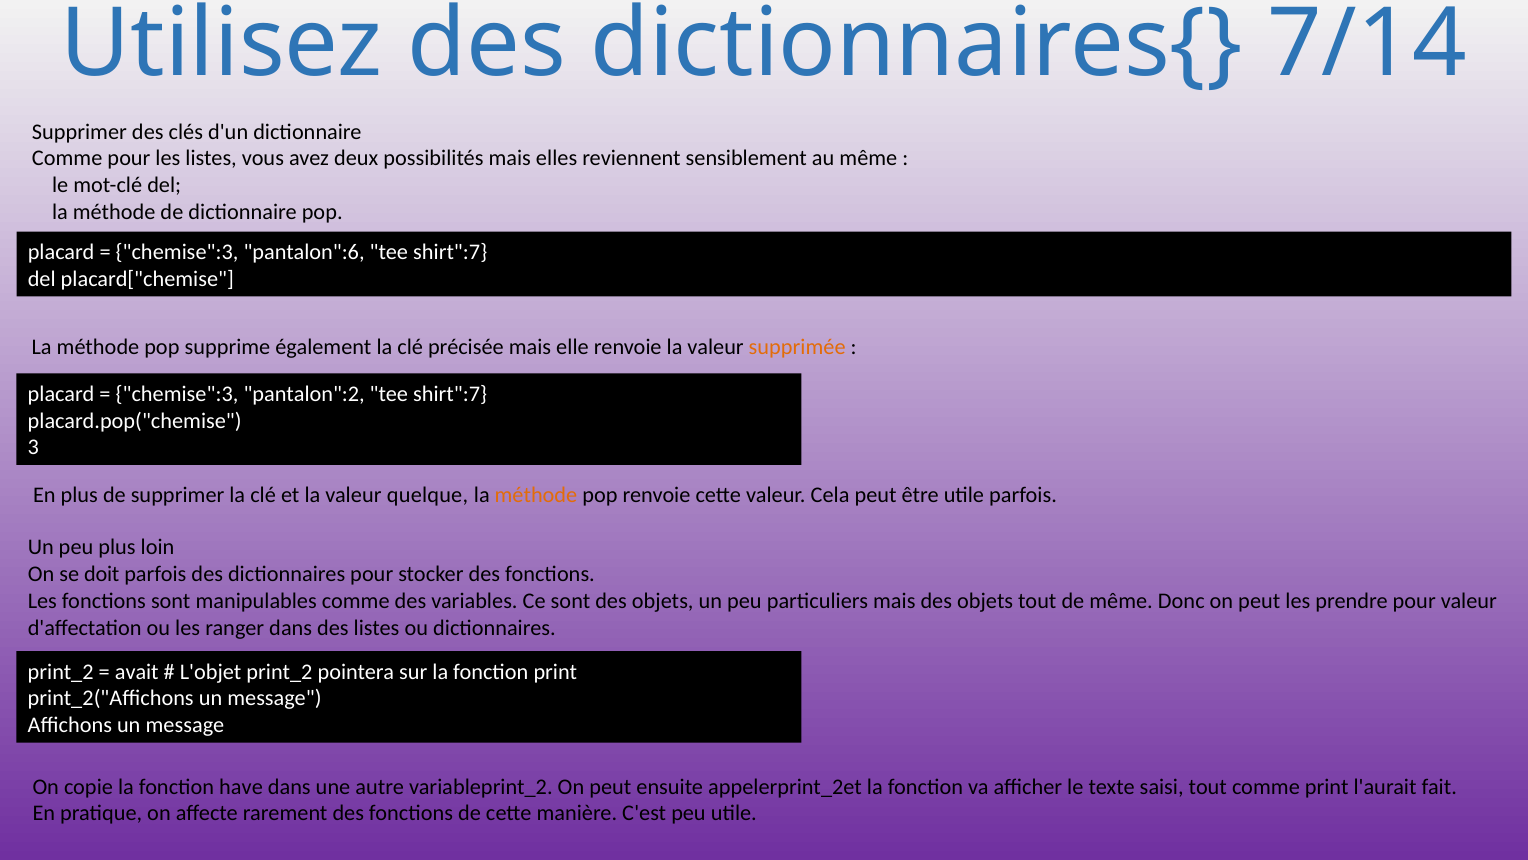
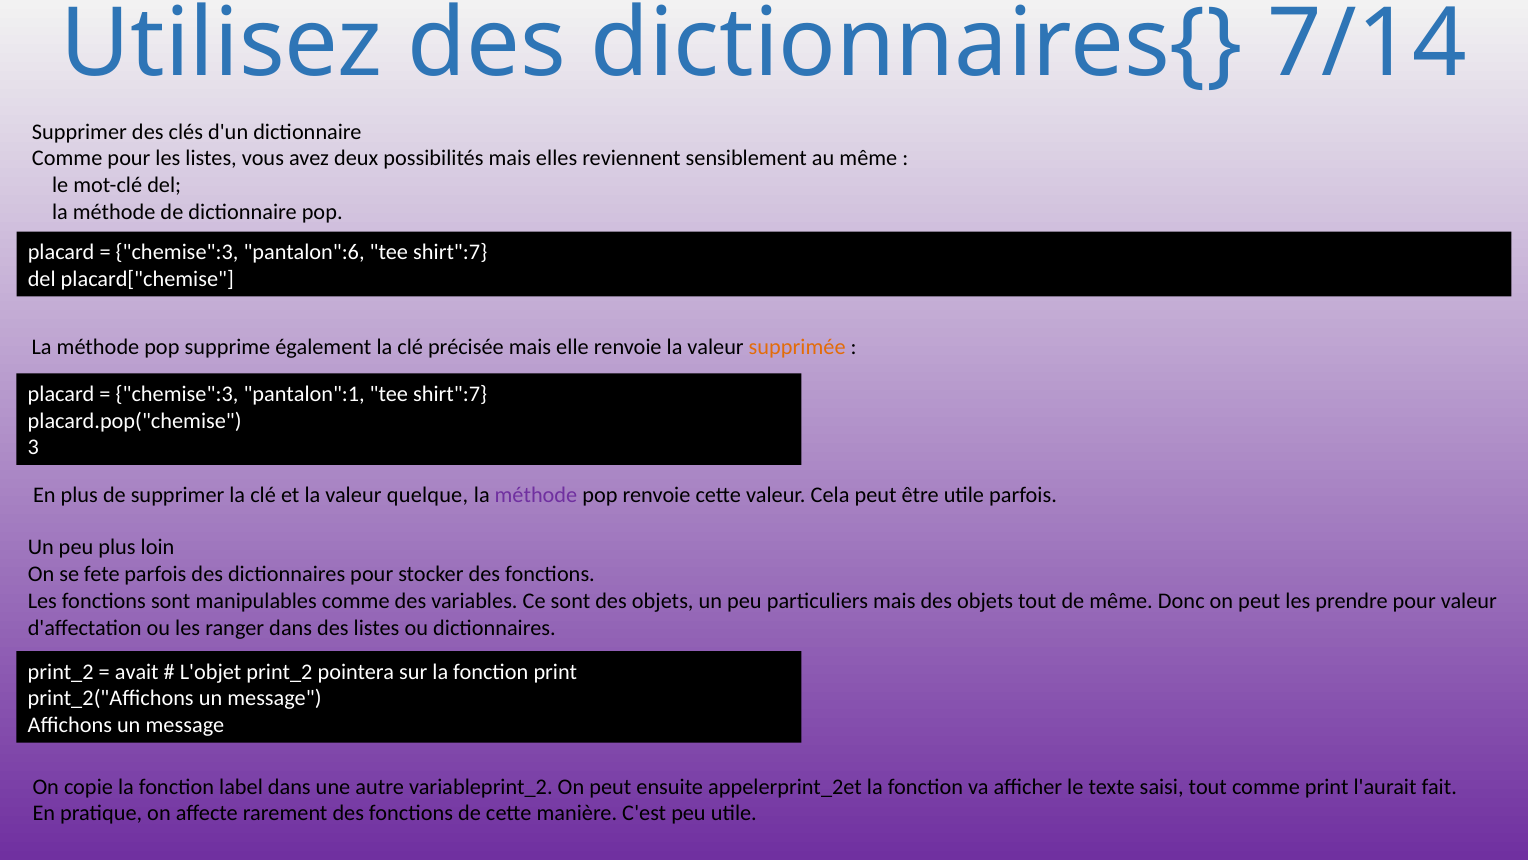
pantalon":2: pantalon":2 -> pantalon":1 (304, 394)
méthode colour: orange -> purple (536, 495)
doit: doit -> fete (102, 574)
have: have -> label (241, 786)
